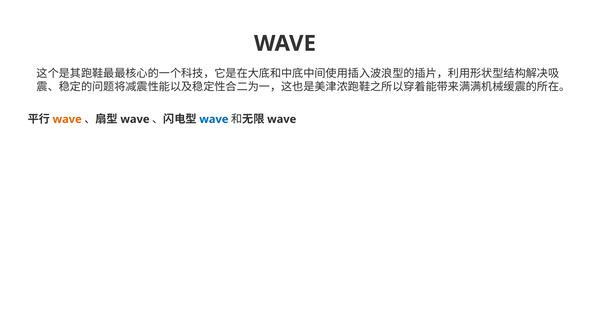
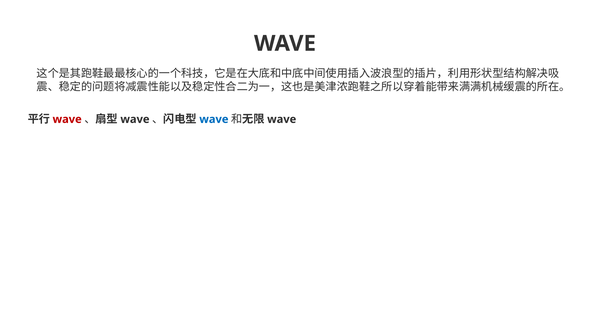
wave colour: orange -> red (67, 119)
